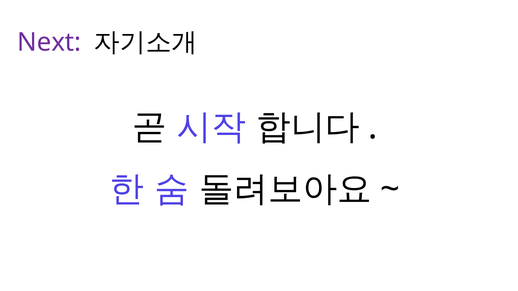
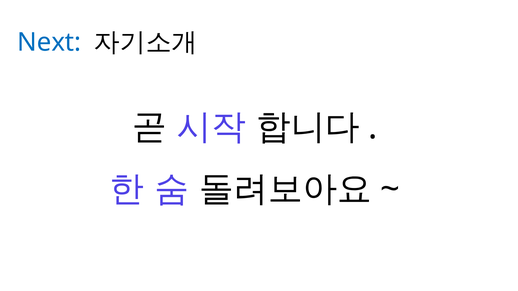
Next colour: purple -> blue (49, 42)
